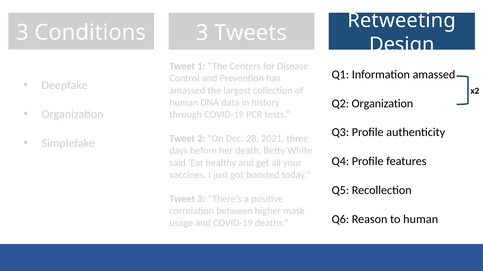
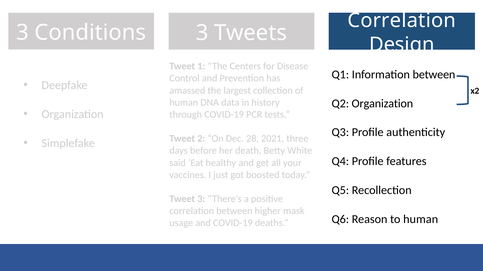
Retweeting: Retweeting -> Correlation (402, 21)
Information amassed: amassed -> between (434, 75)
